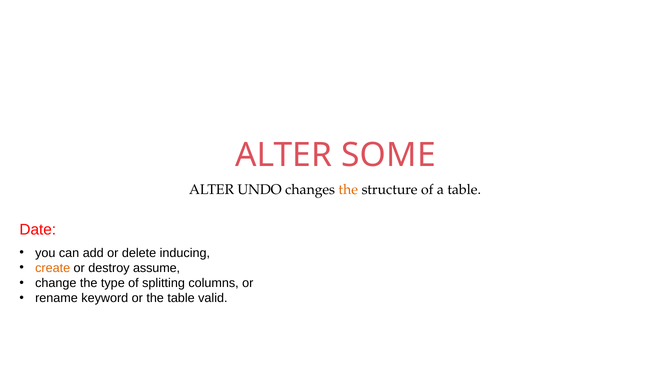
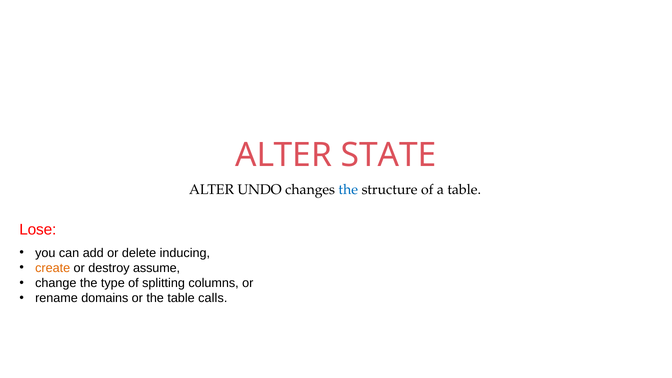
SOME: SOME -> STATE (389, 155)
the colour: orange -> blue (348, 190)
Date: Date -> Lose (38, 230)
keyword: keyword -> domains (105, 298)
valid: valid -> calls (213, 298)
